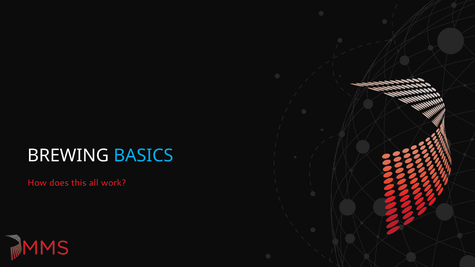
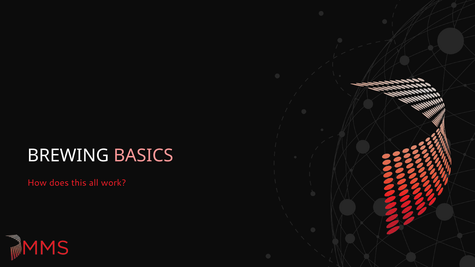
BASICS colour: light blue -> pink (143, 156)
